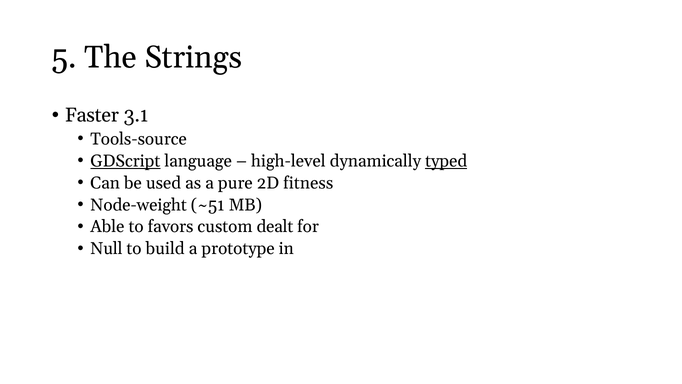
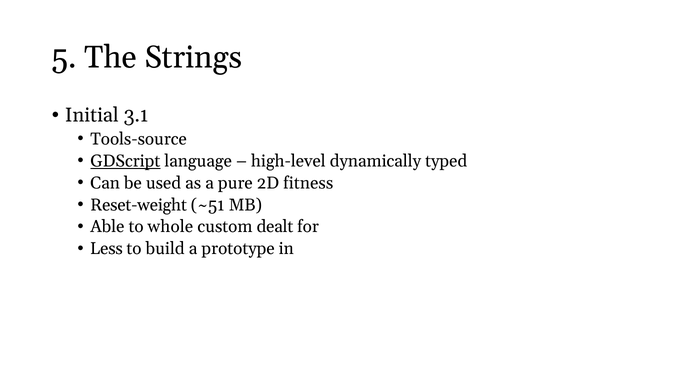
Faster: Faster -> Initial (92, 115)
typed underline: present -> none (446, 161)
Node-weight: Node-weight -> Reset-weight (139, 205)
favors: favors -> whole (170, 227)
Null: Null -> Less (106, 249)
